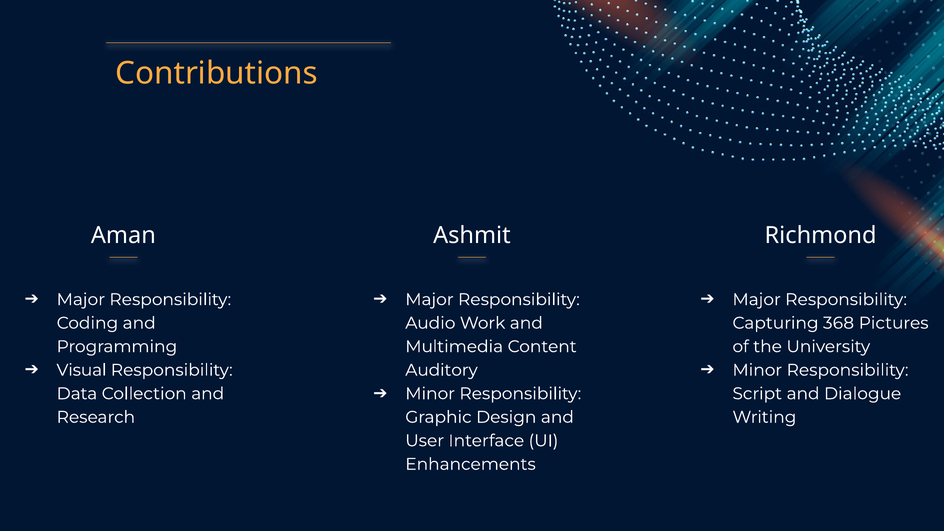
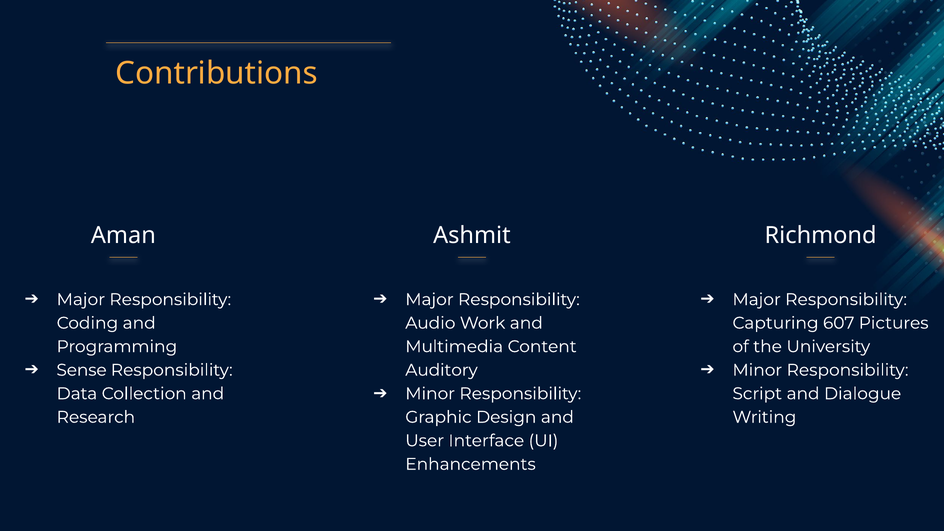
368: 368 -> 607 (839, 323)
Visual: Visual -> Sense (82, 370)
